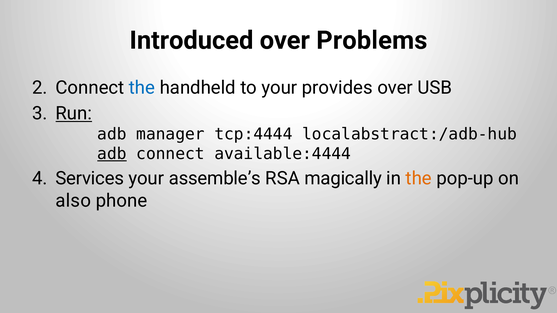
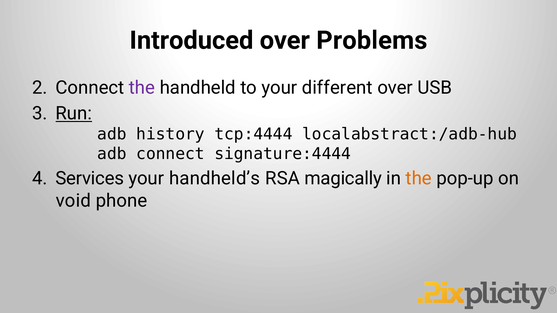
the colour: blue -> purple (142, 88)
provides: provides -> different (337, 88)
manager: manager -> history (170, 134)
adb underline: present -> none (112, 154)
available:4444: available:4444 -> signature:4444 (283, 154)
assemble’s: assemble’s -> handheld’s (215, 179)
also: also -> void (73, 201)
